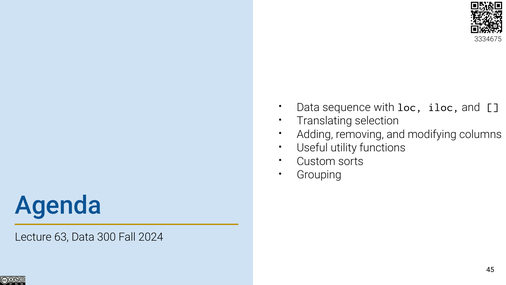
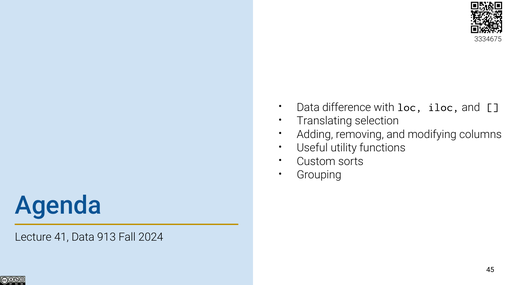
sequence: sequence -> difference (347, 107)
63: 63 -> 41 (62, 237)
300: 300 -> 913 (107, 237)
